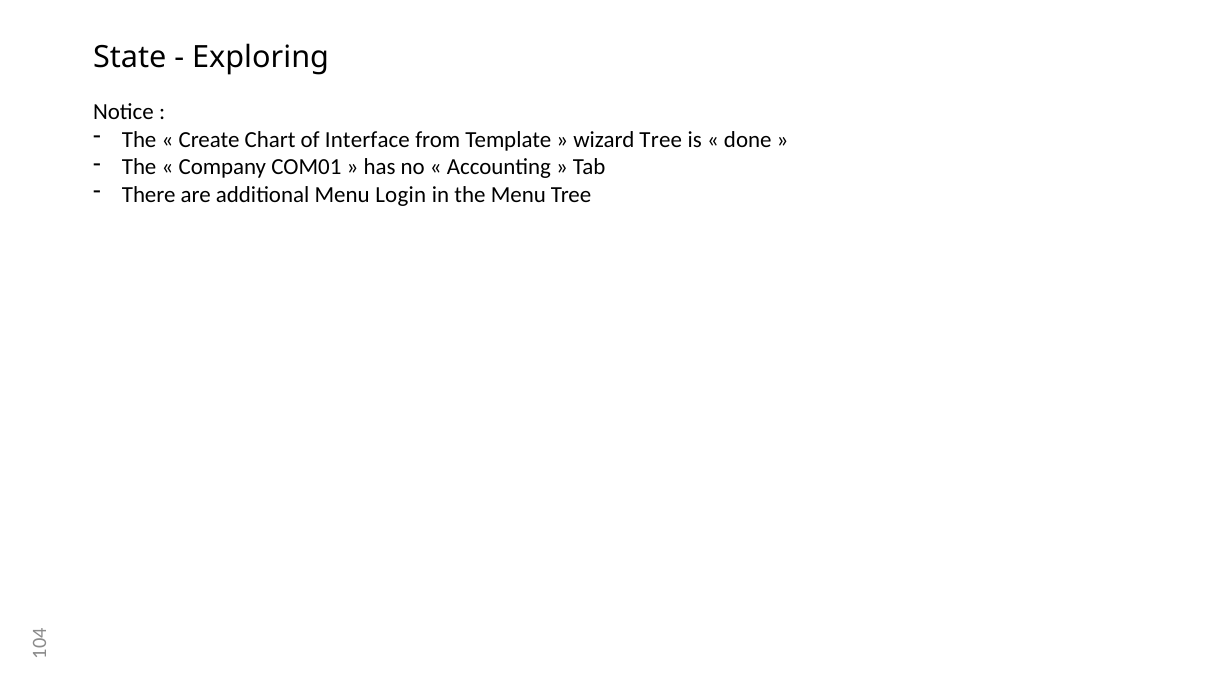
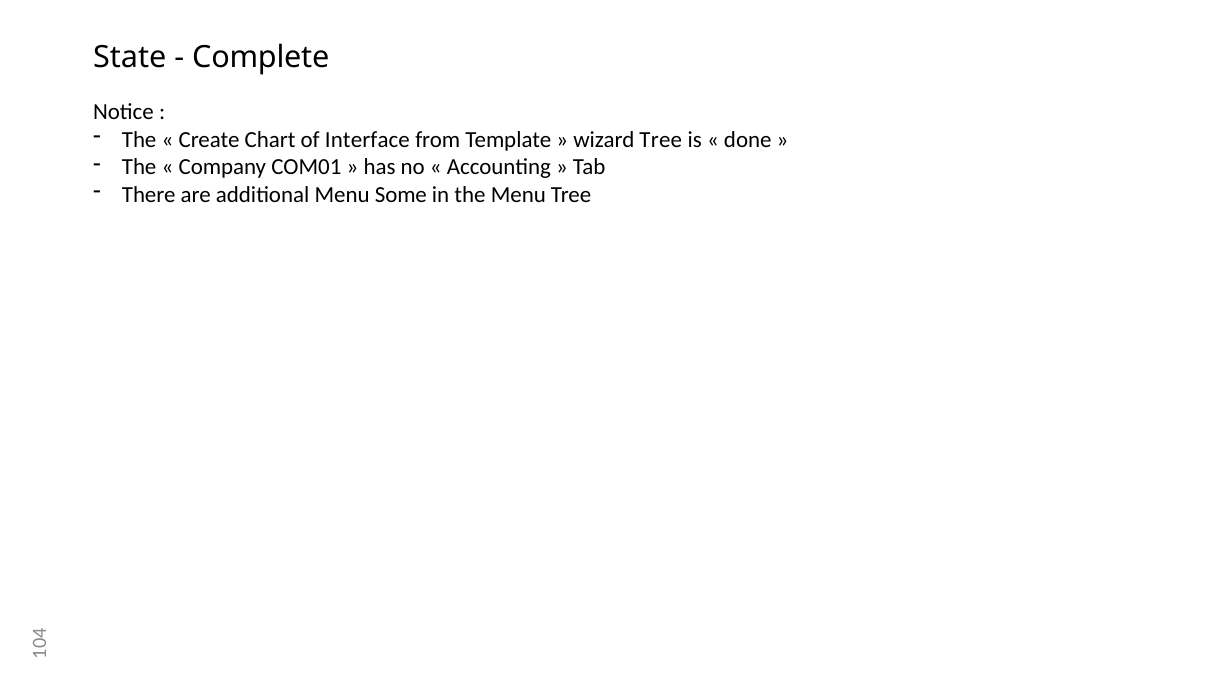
Exploring: Exploring -> Complete (261, 58)
Login: Login -> Some (401, 195)
